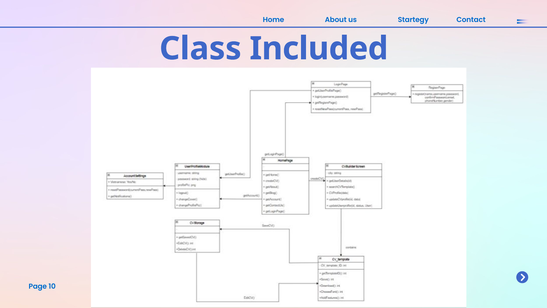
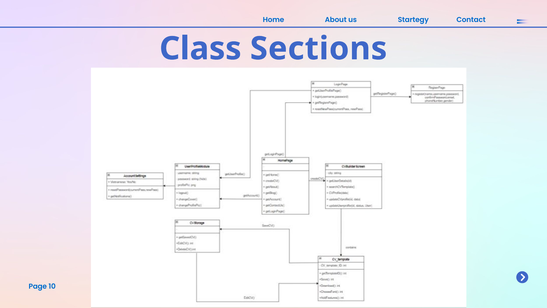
Included: Included -> Sections (319, 49)
